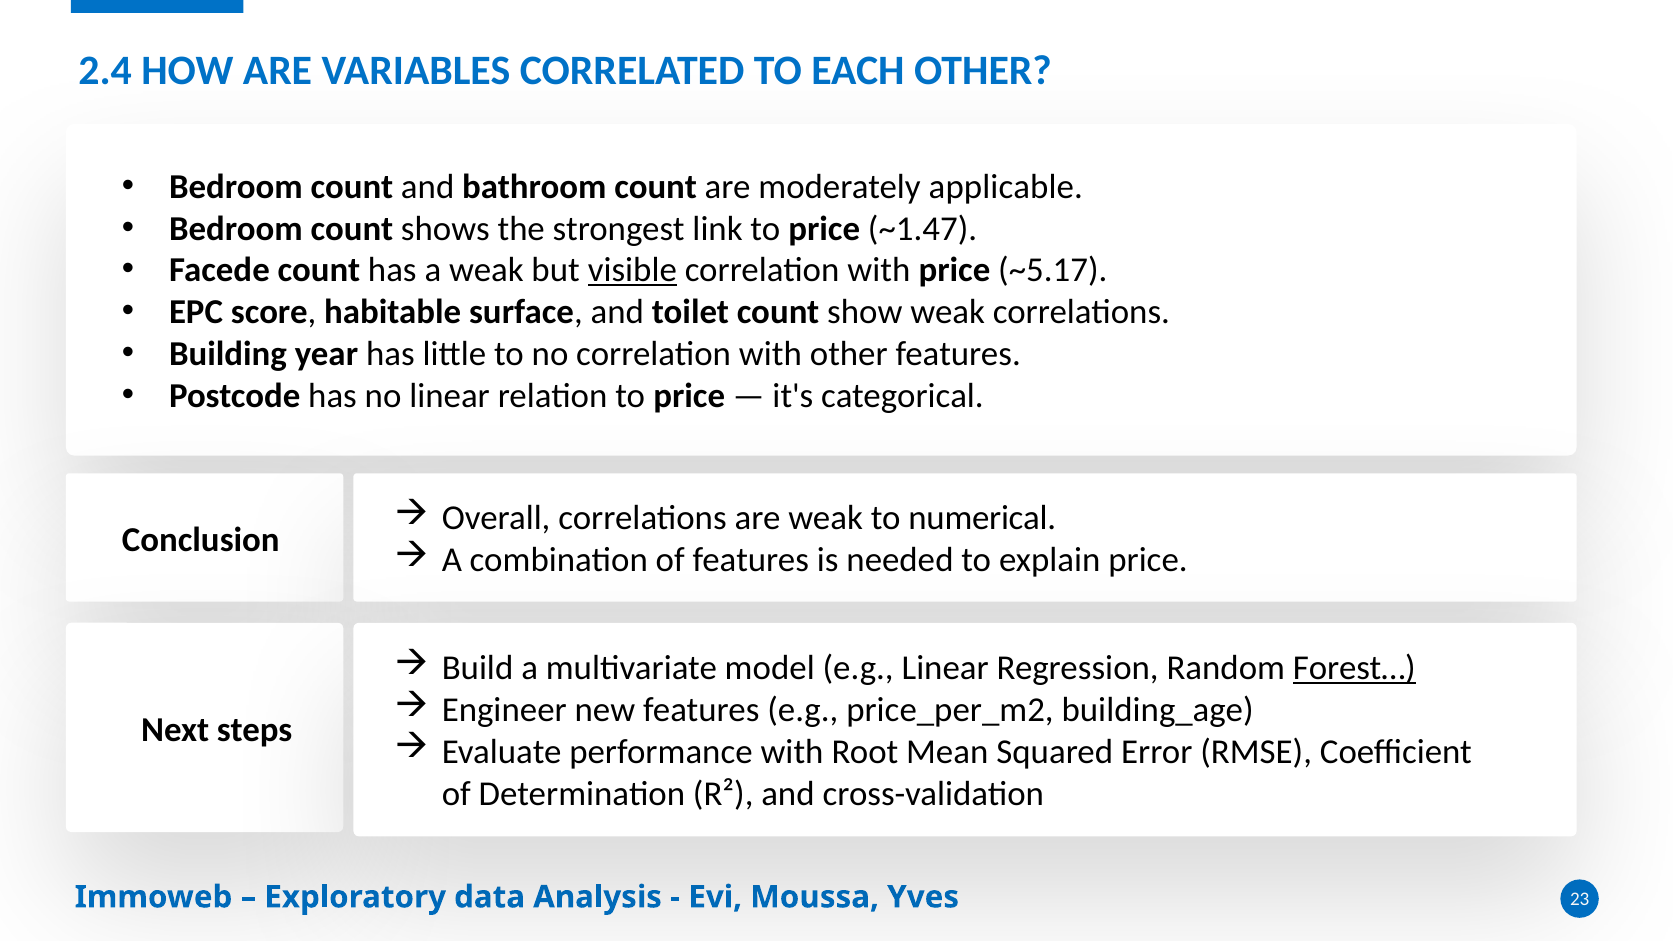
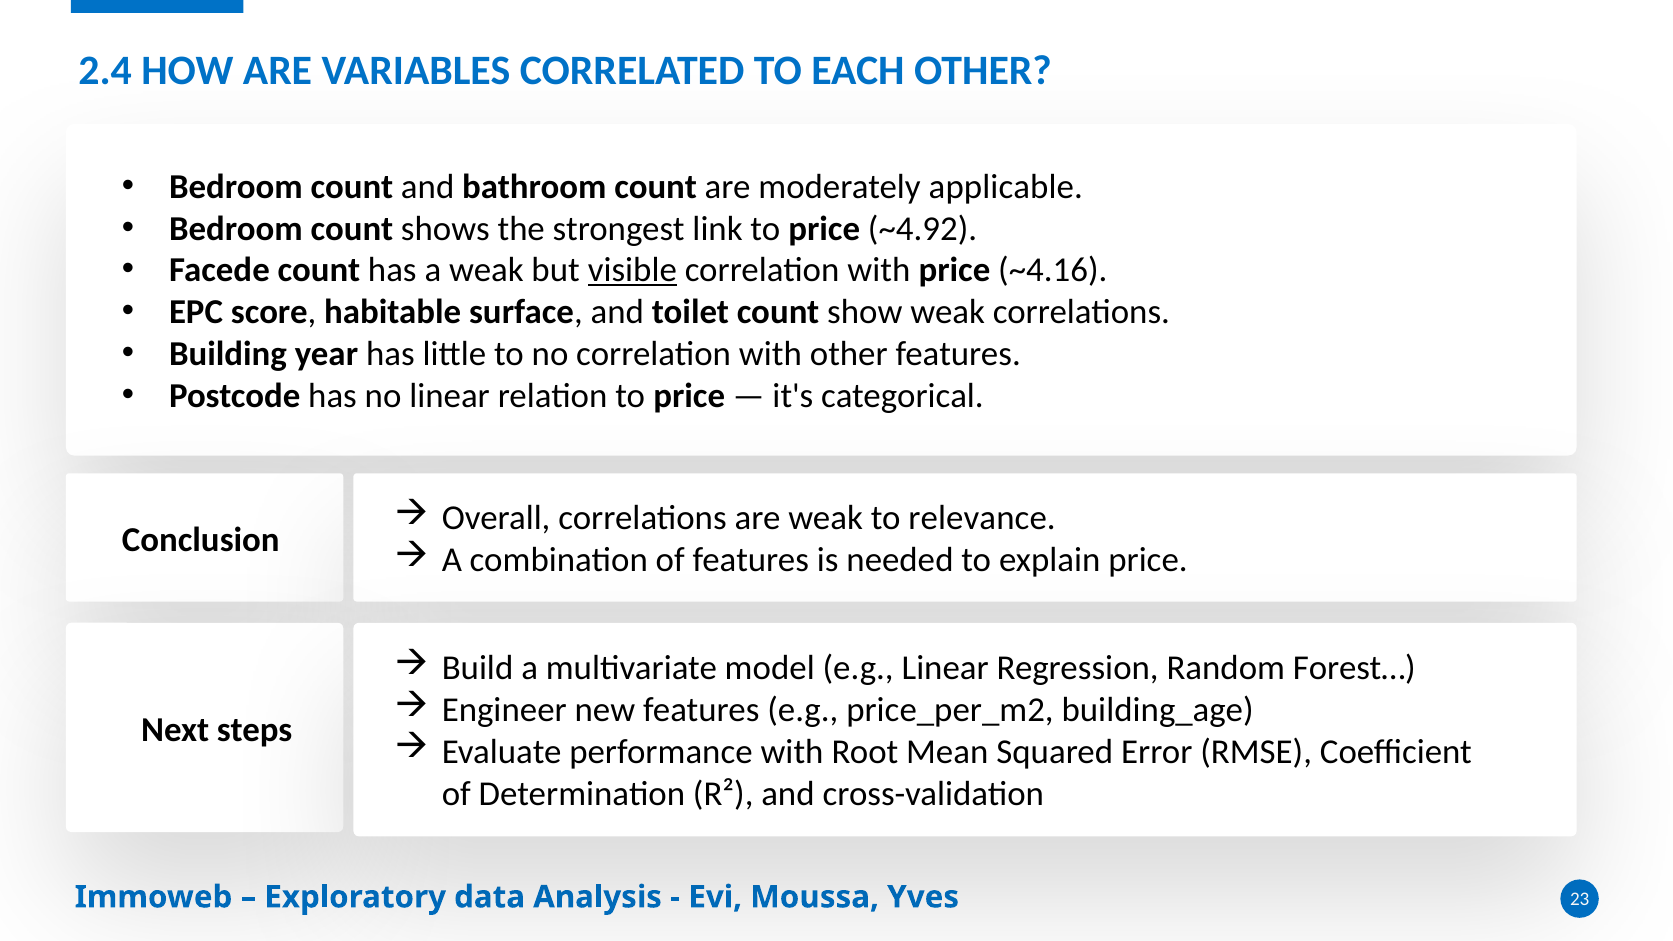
~1.47: ~1.47 -> ~4.92 (923, 229)
~5.17: ~5.17 -> ~4.16 (1053, 270)
numerical: numerical -> relevance (982, 518)
Forest… underline: present -> none (1354, 668)
